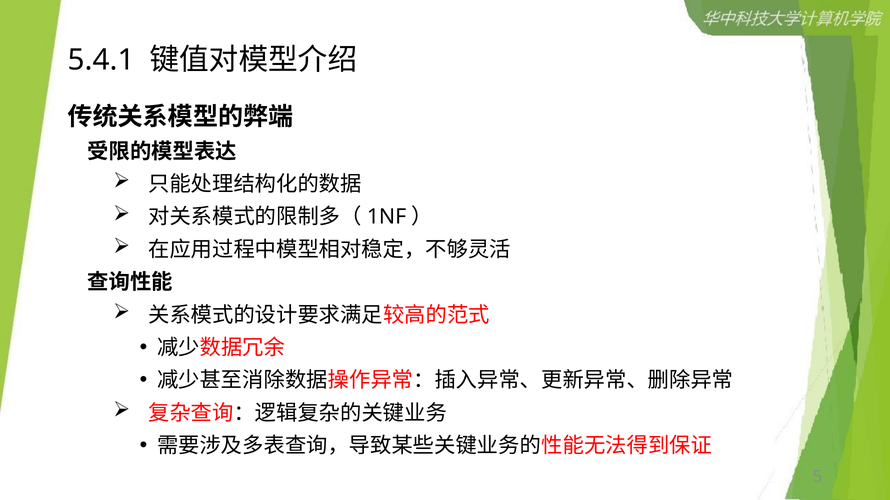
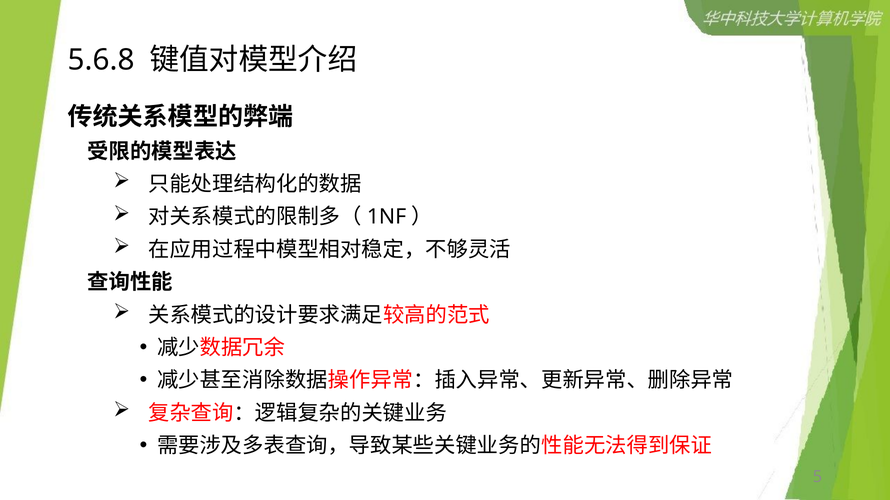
5.4.1: 5.4.1 -> 5.6.8 (101, 60)
